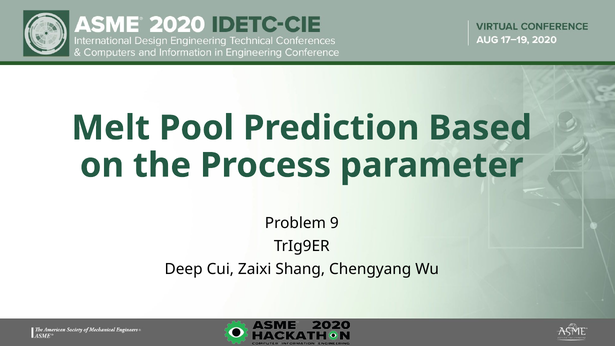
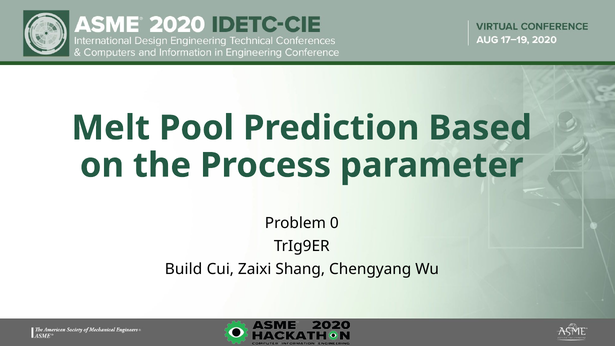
9: 9 -> 0 (334, 223)
Deep: Deep -> Build (184, 269)
